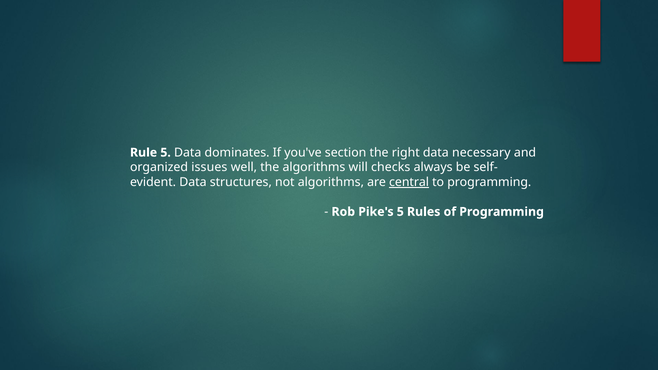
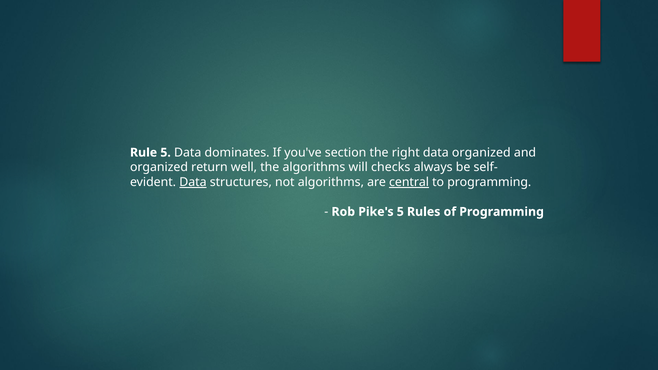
data necessary: necessary -> organized (481, 153)
issues: issues -> return (209, 167)
Data underline: none -> present (193, 182)
